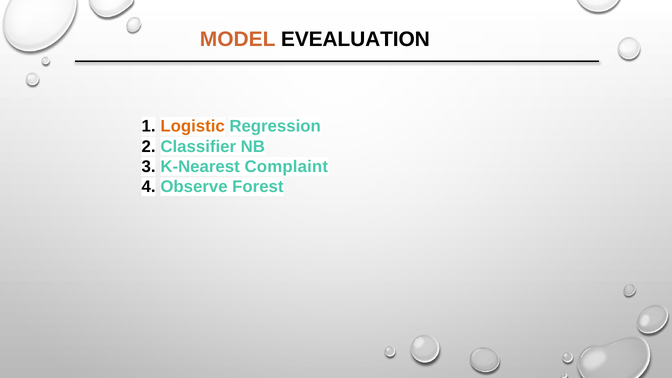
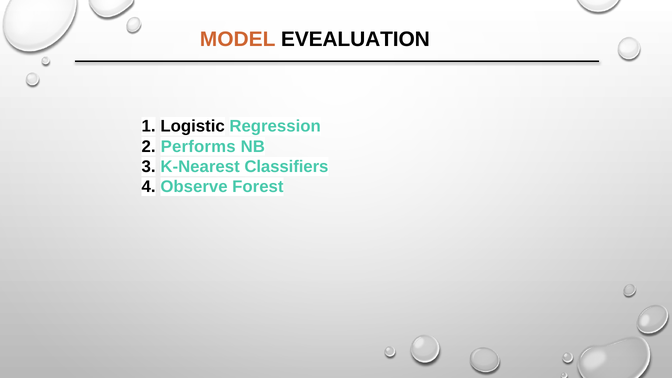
Logistic colour: orange -> black (193, 126)
Classifier: Classifier -> Performs (198, 147)
Complaint: Complaint -> Classifiers (286, 167)
